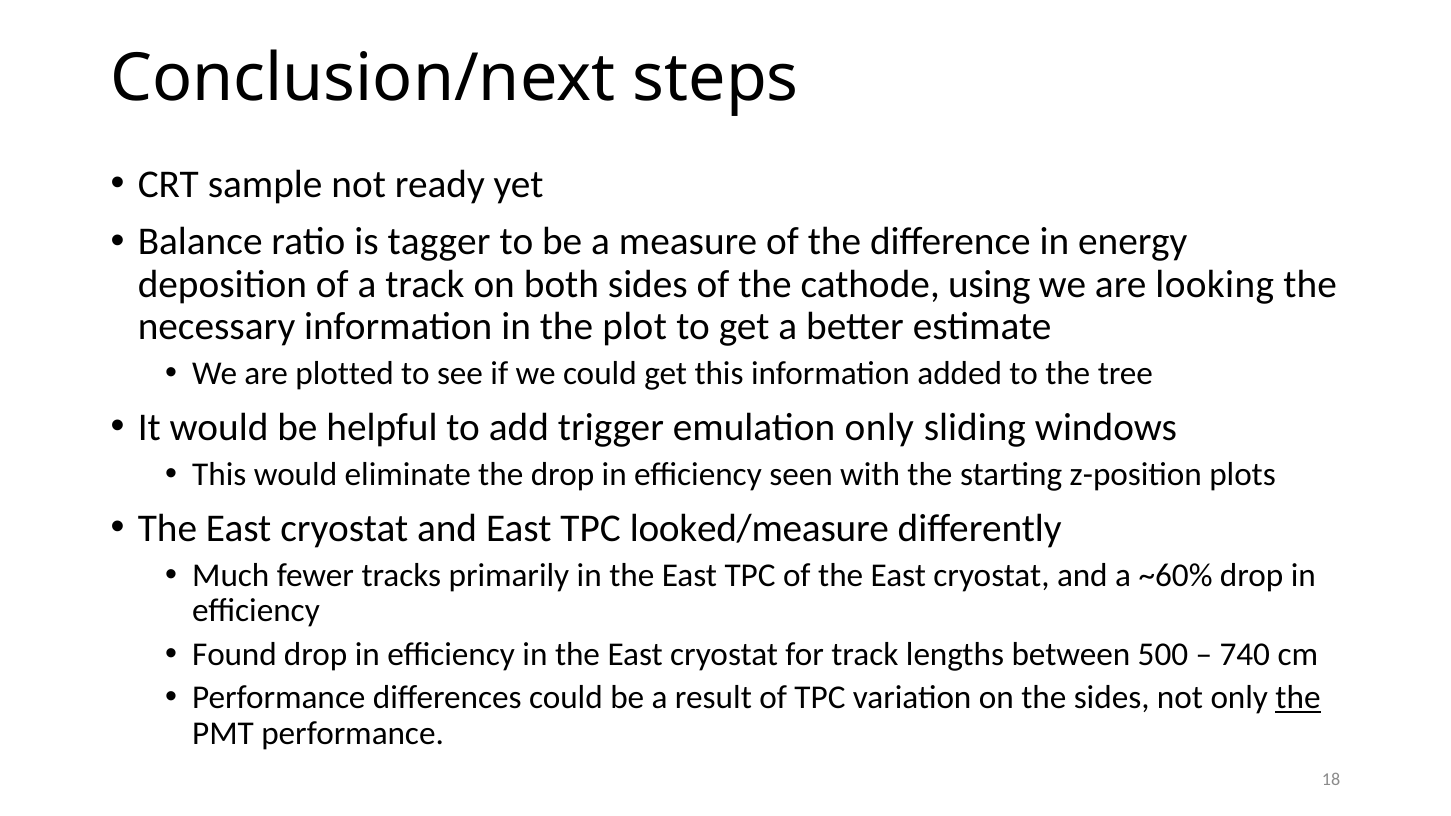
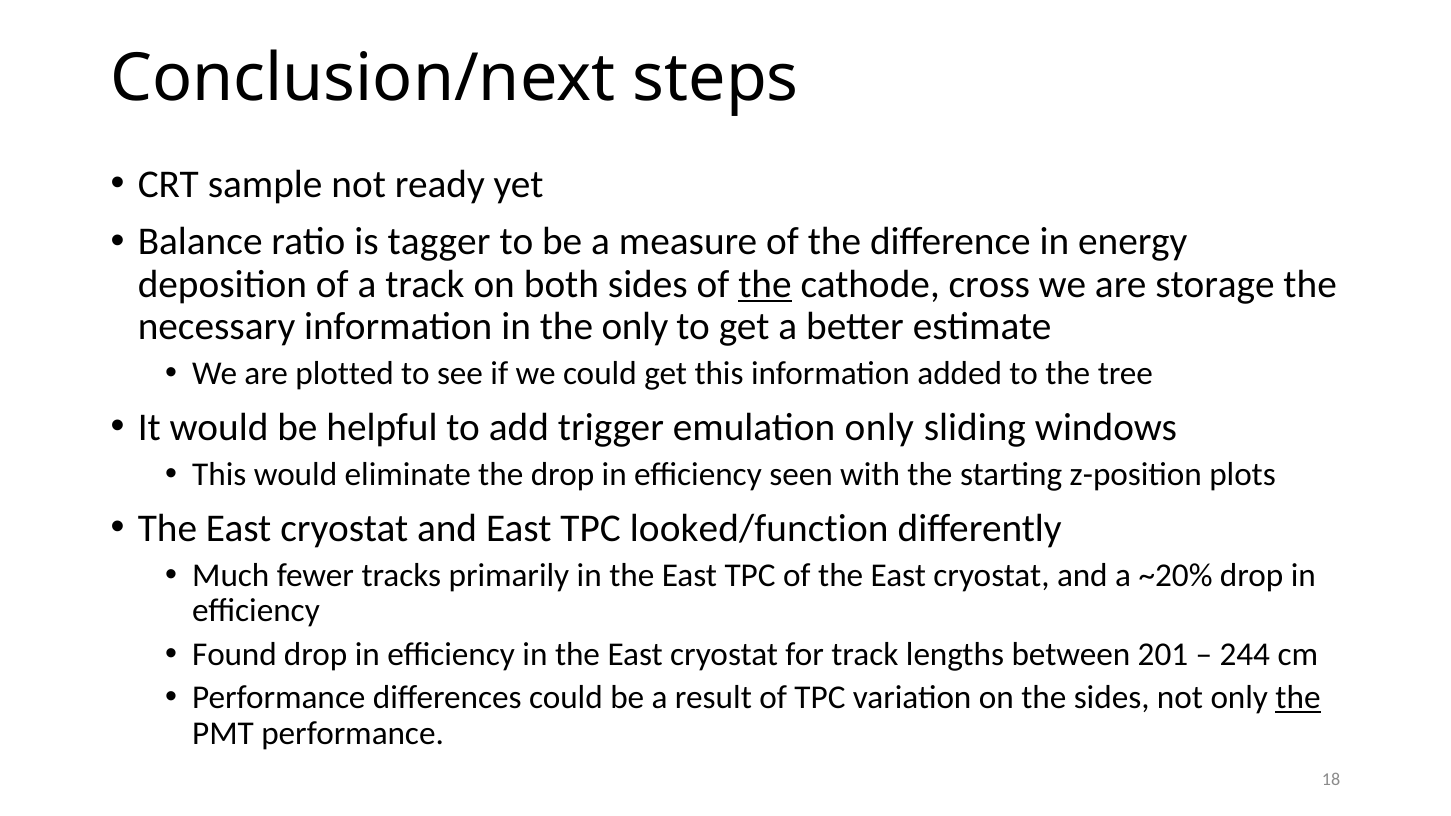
the underline: none -> present (765, 284)
using: using -> cross (989, 284)
looking: looking -> storage (1215, 284)
the plot: plot -> only (635, 327)
looked/measure: looked/measure -> looked/function (759, 528)
~60%: ~60% -> ~20% (1176, 575)
500: 500 -> 201 (1163, 655)
740: 740 -> 244 (1245, 655)
